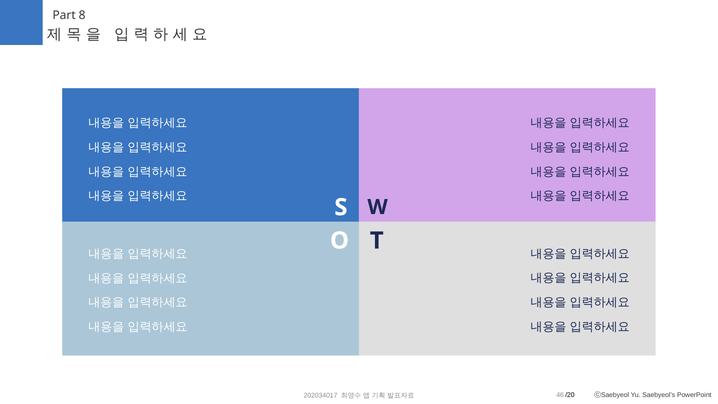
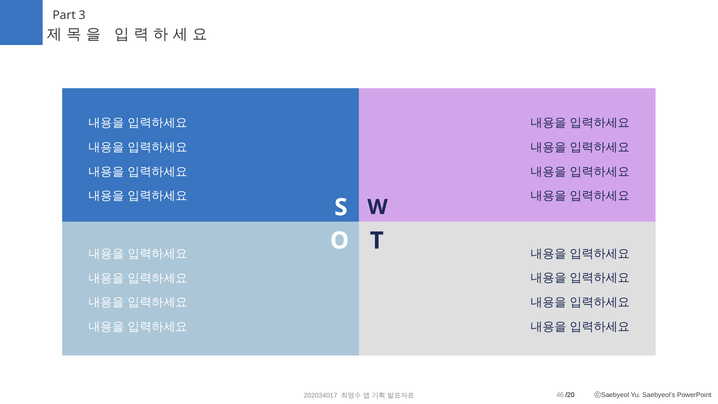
8: 8 -> 3 (82, 15)
